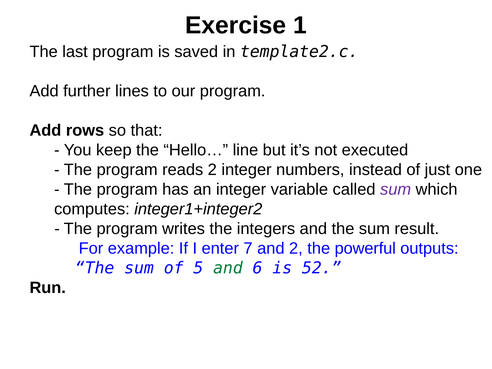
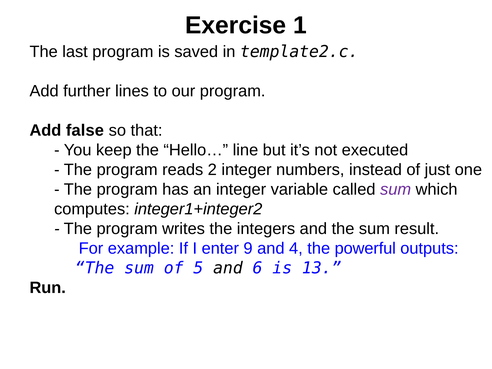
rows: rows -> false (85, 130)
7: 7 -> 9 (248, 248)
and 2: 2 -> 4 (296, 248)
and colour: green -> black (228, 268)
52: 52 -> 13 (322, 268)
